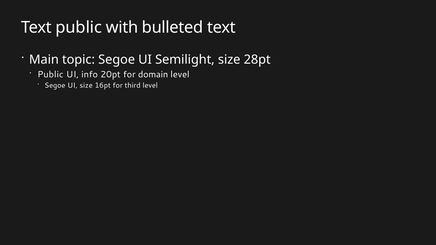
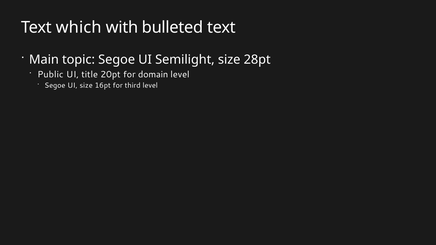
Text public: public -> which (79, 27)
info: info -> title (90, 75)
